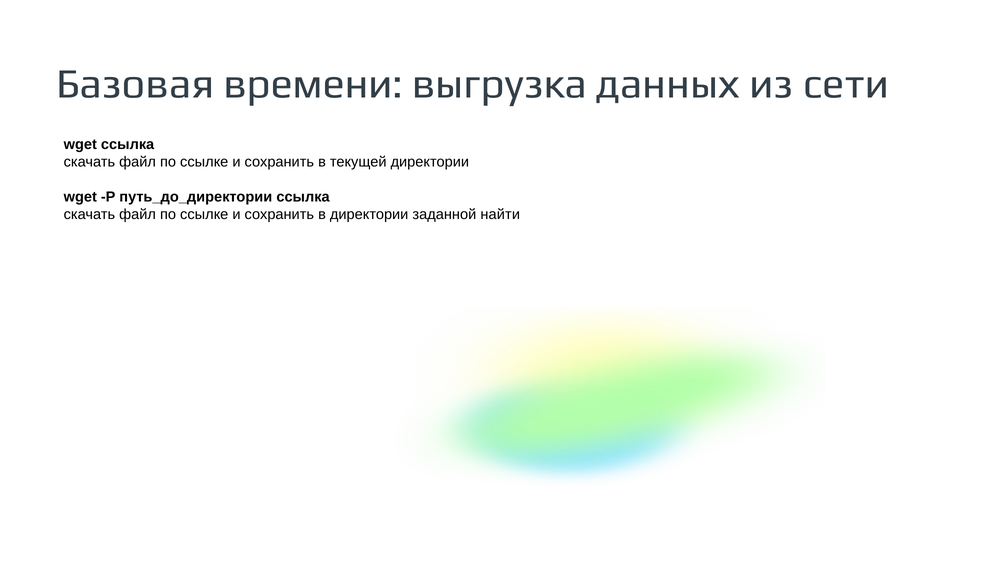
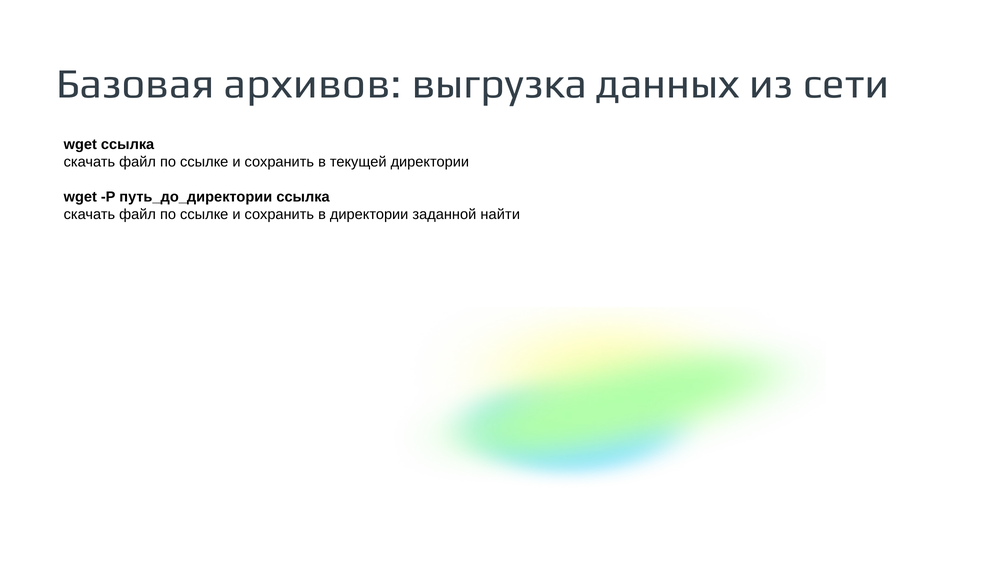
времени: времени -> архивов (313, 84)
